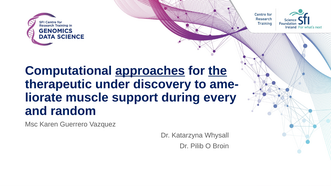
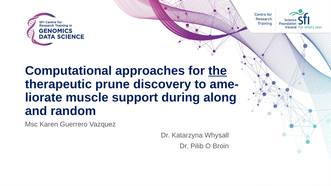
approaches underline: present -> none (150, 71)
under: under -> prune (113, 84)
every: every -> along (220, 98)
